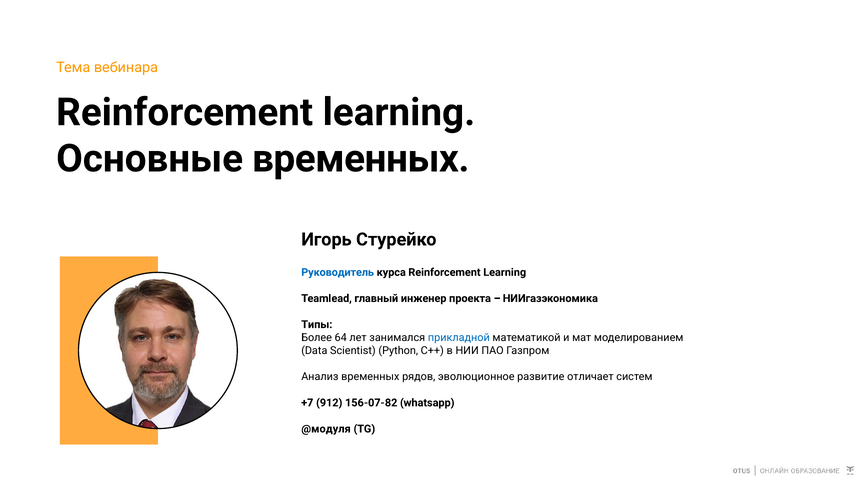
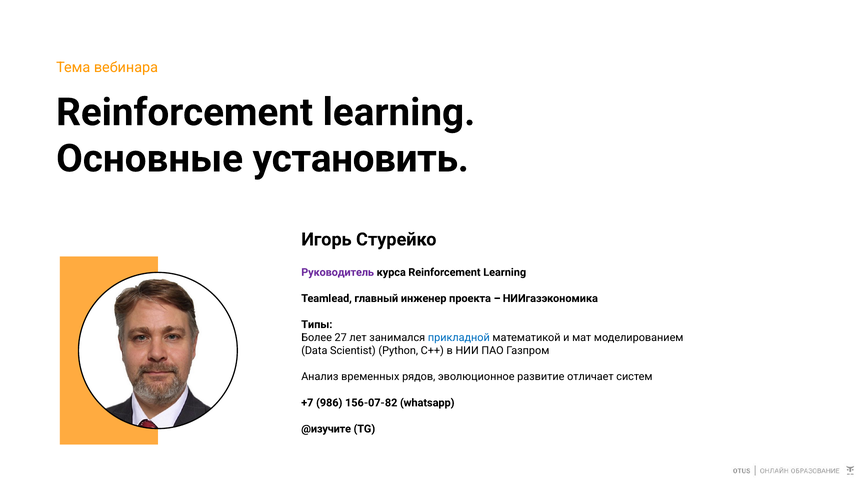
Основные временных: временных -> установить (361, 159)
Руководитель colour: blue -> purple (338, 272)
64: 64 -> 27 (341, 338)
912: 912 -> 986 (329, 403)
@модуля: @модуля -> @изучите (326, 429)
